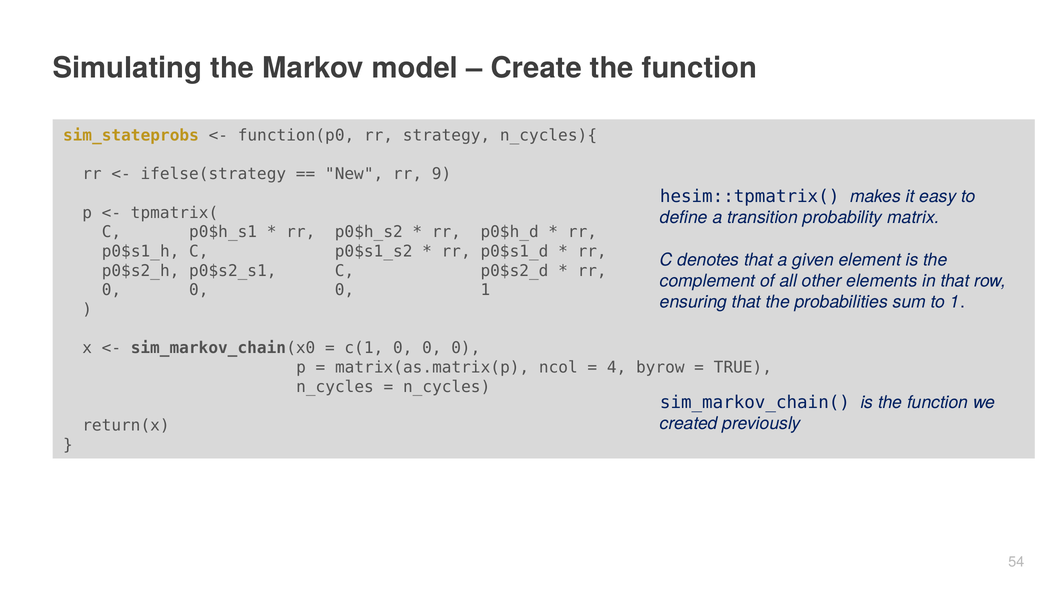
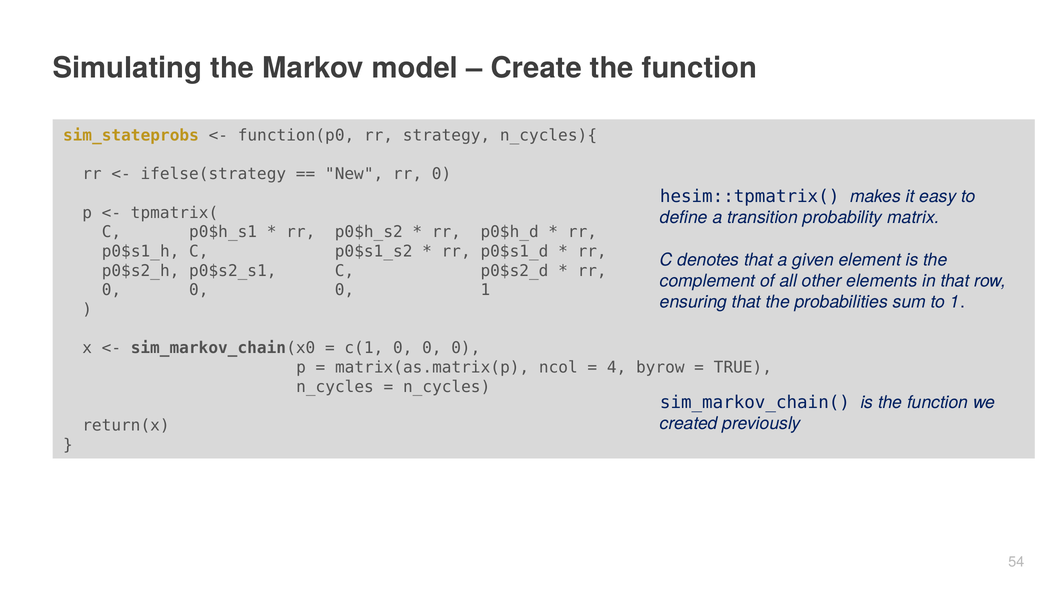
New rr 9: 9 -> 0 (441, 174)
